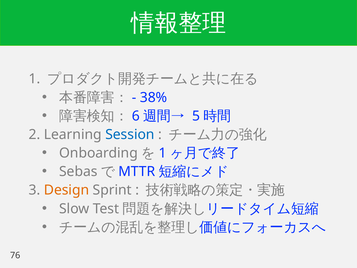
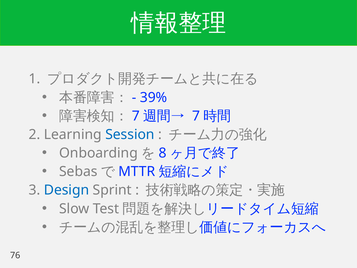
38%: 38% -> 39% (154, 97)
6: 6 -> 7 (136, 116)
5: 5 -> 7 (196, 116)
1: 1 -> 8 (163, 153)
Design colour: orange -> blue (67, 190)
